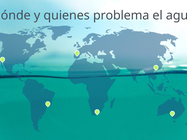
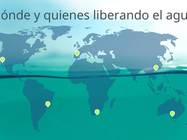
problema: problema -> liberando (121, 15)
